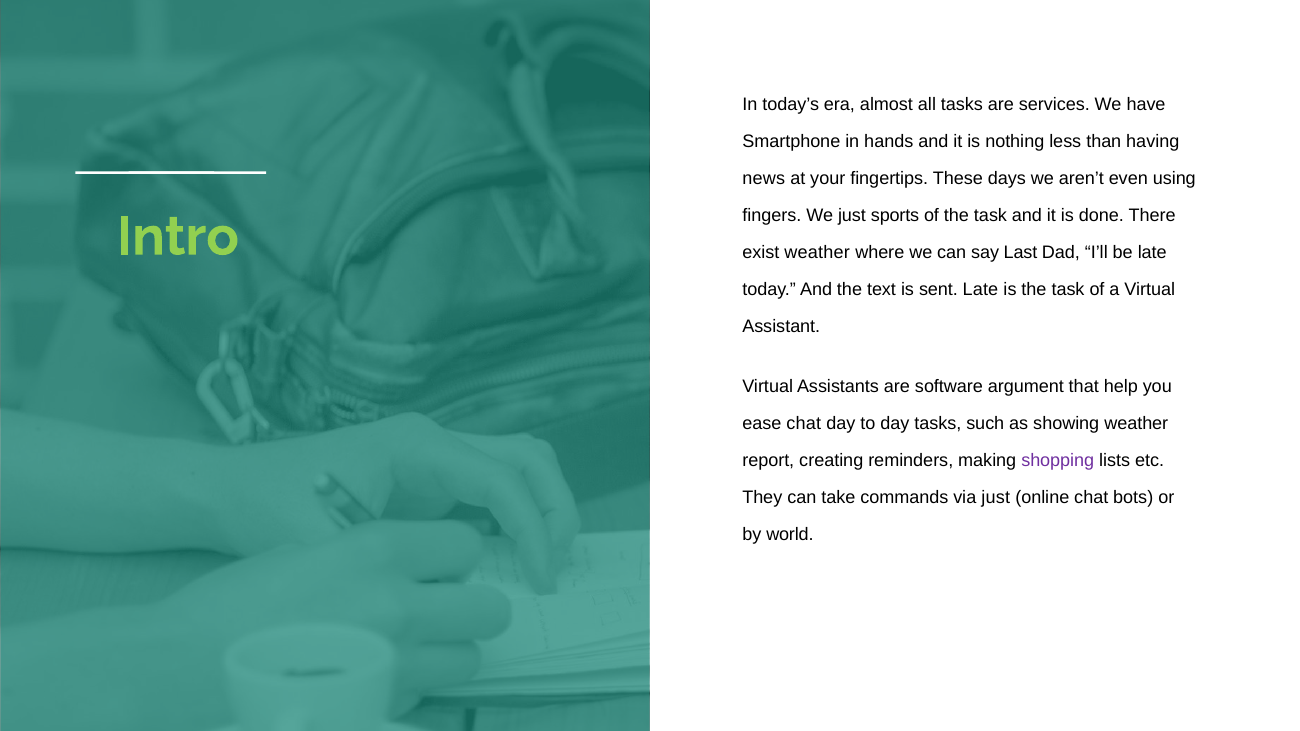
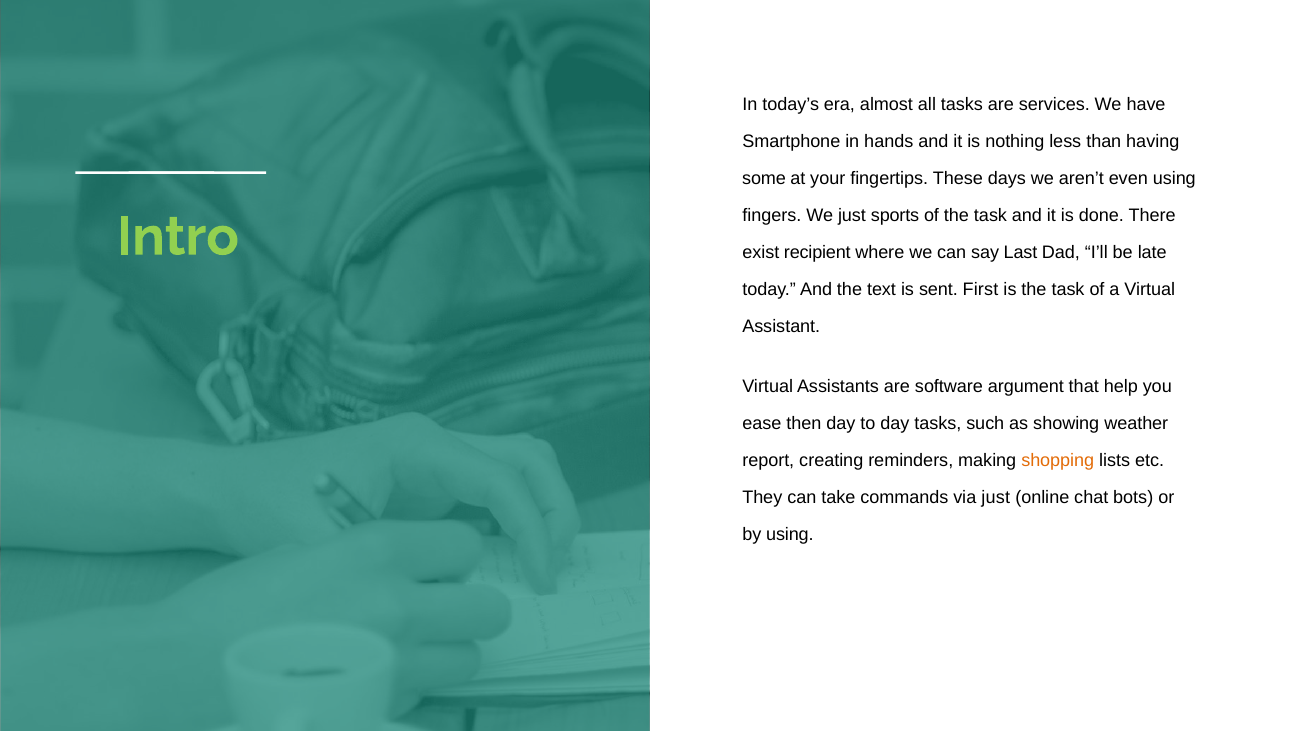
news: news -> some (764, 178)
exist weather: weather -> recipient (817, 253)
sent Late: Late -> First (980, 290)
ease chat: chat -> then (804, 424)
shopping colour: purple -> orange (1058, 461)
by world: world -> using (790, 535)
